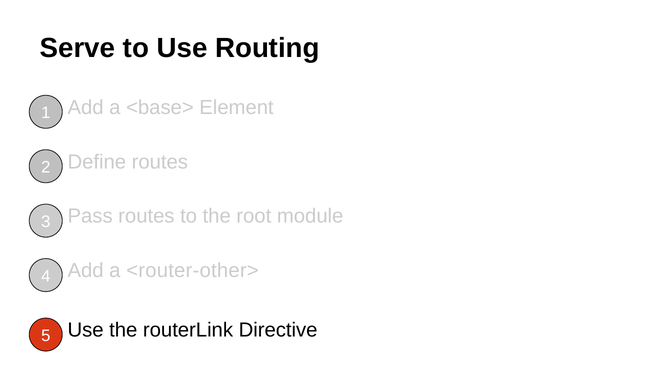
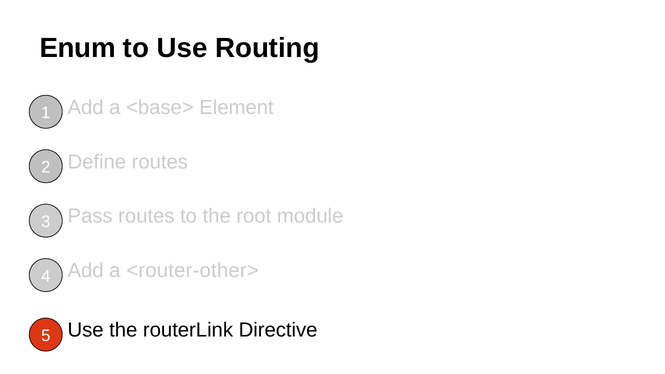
Serve: Serve -> Enum (78, 48)
